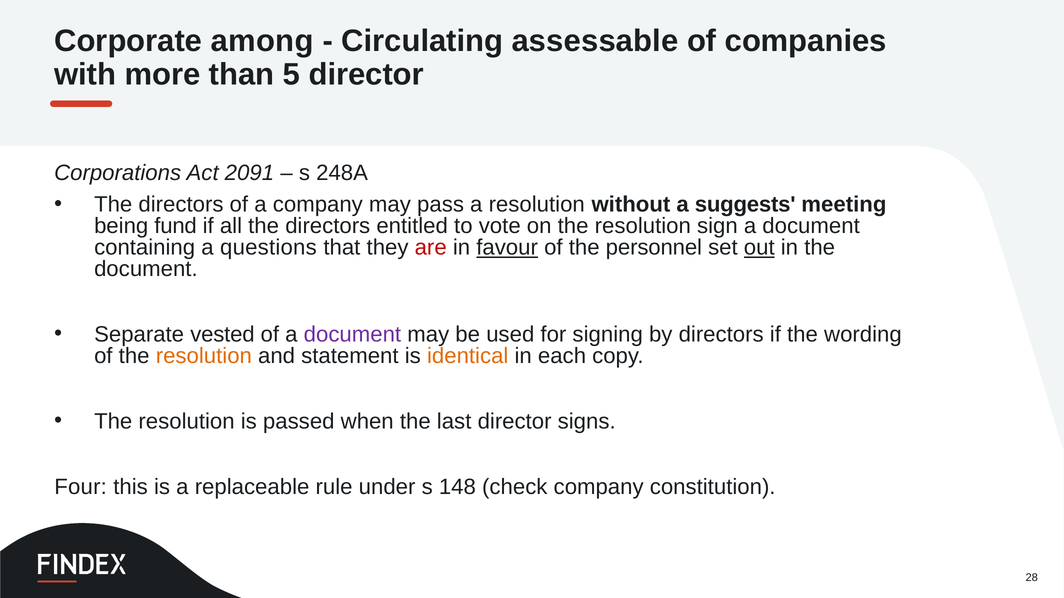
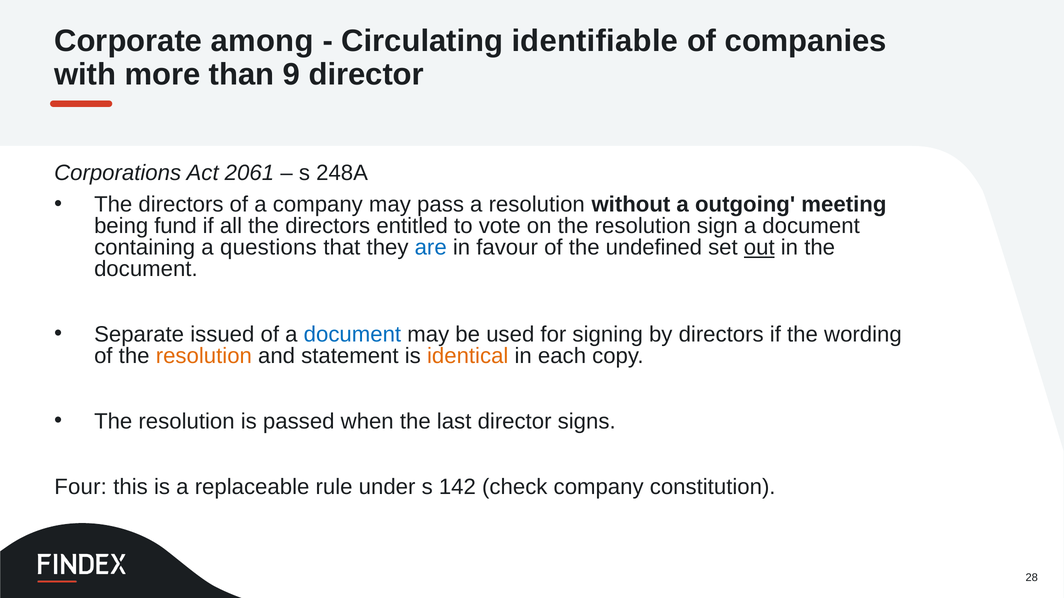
assessable: assessable -> identifiable (595, 41)
5: 5 -> 9 (291, 75)
2091: 2091 -> 2061 (249, 173)
suggests: suggests -> outgoing (745, 205)
are colour: red -> blue (431, 248)
favour underline: present -> none (507, 248)
personnel: personnel -> undefined (654, 248)
vested: vested -> issued (222, 335)
document colour: purple -> blue (352, 335)
148: 148 -> 142 (457, 487)
